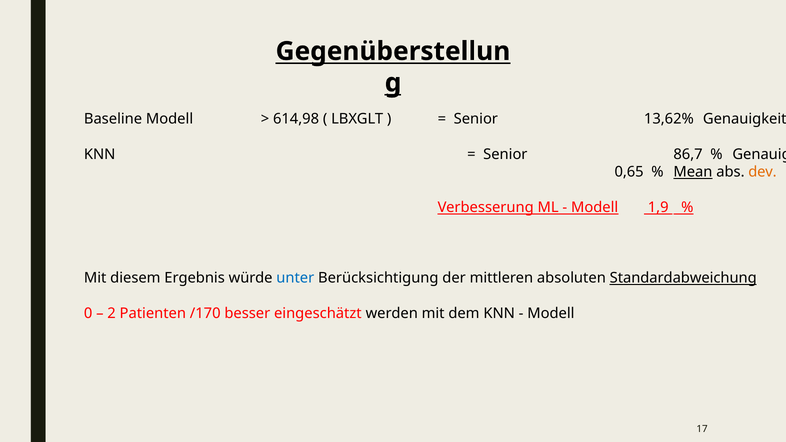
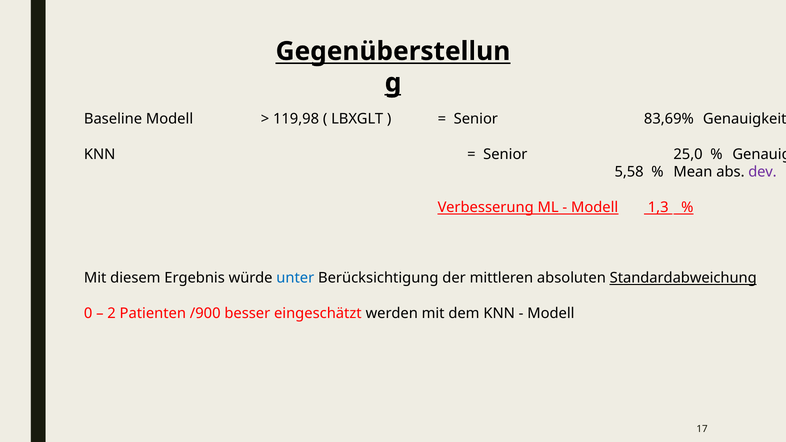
614,98: 614,98 -> 119,98 (296, 119)
13,62%: 13,62% -> 83,69% (669, 119)
86,7: 86,7 -> 25,0 (688, 154)
0,65: 0,65 -> 5,58 (629, 172)
Mean underline: present -> none (693, 172)
dev colour: orange -> purple (762, 172)
1,9: 1,9 -> 1,3 (658, 207)
/170: /170 -> /900 (205, 314)
